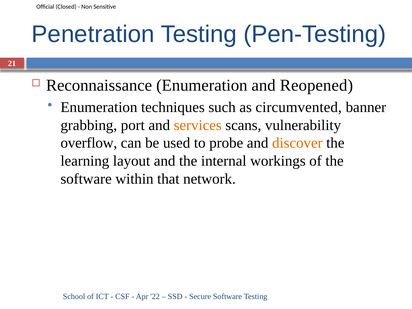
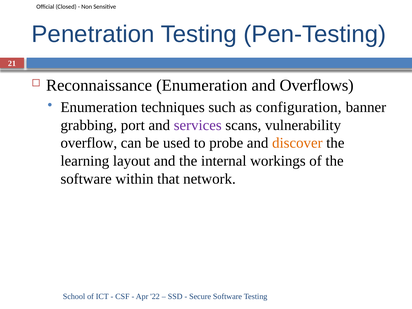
Reopened: Reopened -> Overflows (317, 85)
circumvented: circumvented -> configuration (299, 107)
services colour: orange -> purple (198, 125)
